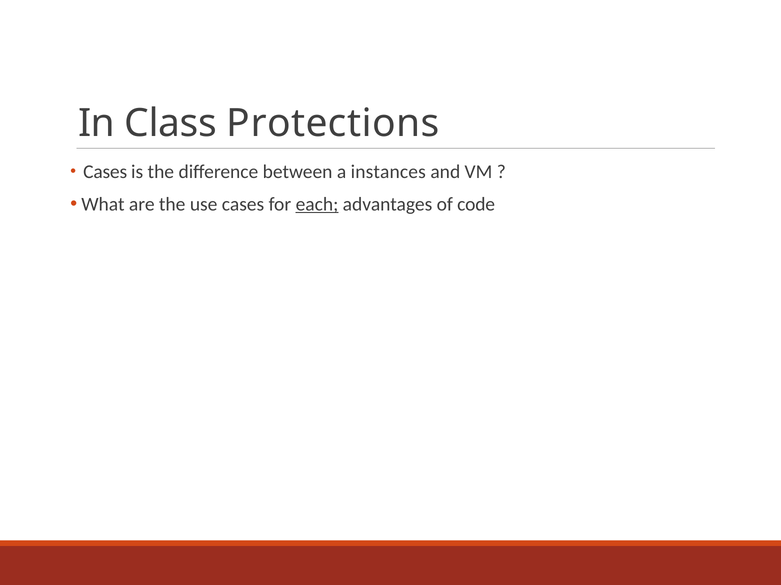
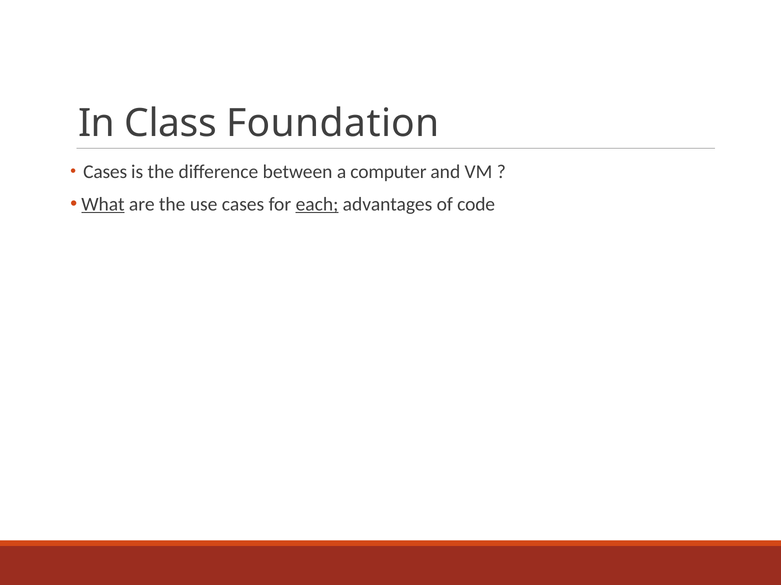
Protections: Protections -> Foundation (333, 124)
instances: instances -> computer (388, 172)
What underline: none -> present (103, 204)
